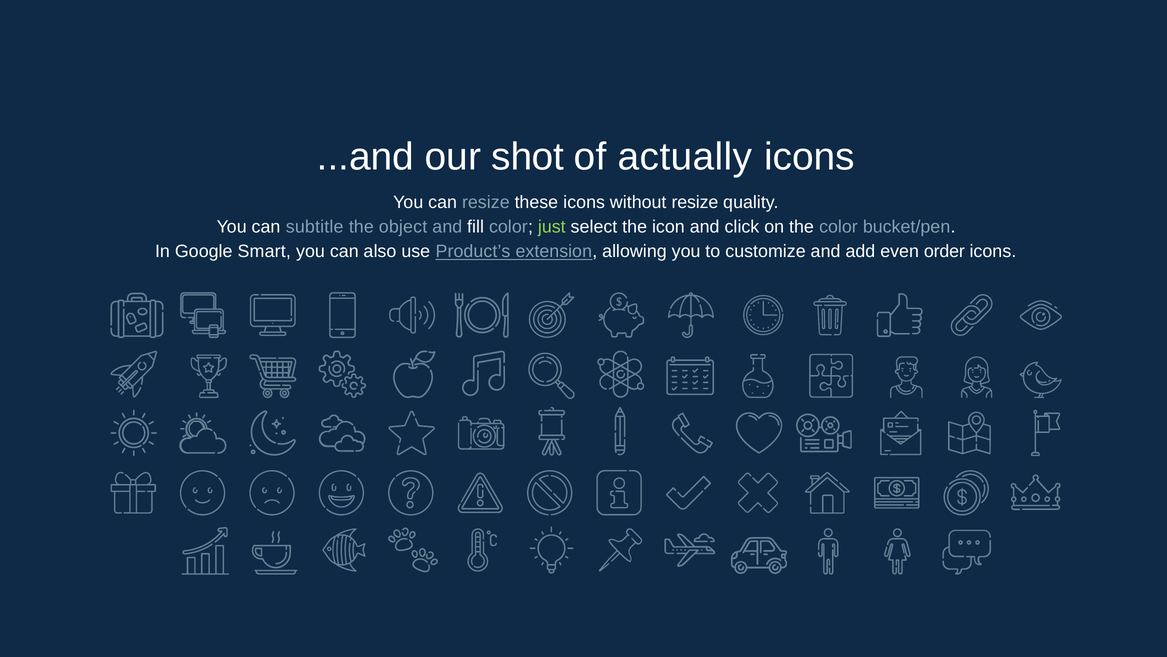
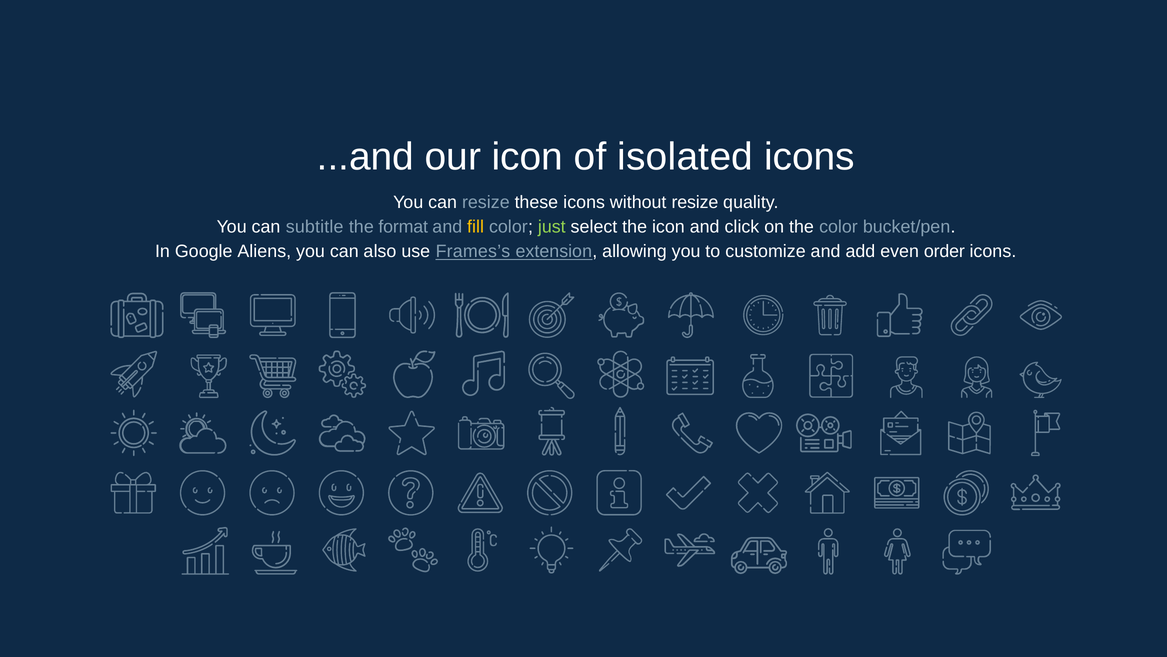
our shot: shot -> icon (527, 157)
actually: actually -> isolated (685, 157)
object: object -> format (403, 227)
fill colour: white -> yellow (476, 227)
Smart: Smart -> Aliens (264, 251)
Product’s: Product’s -> Frames’s (473, 251)
